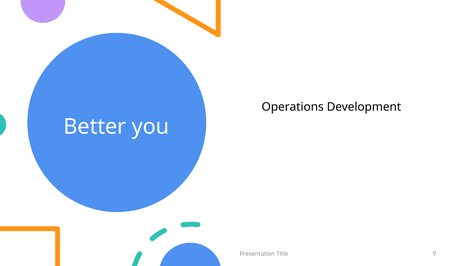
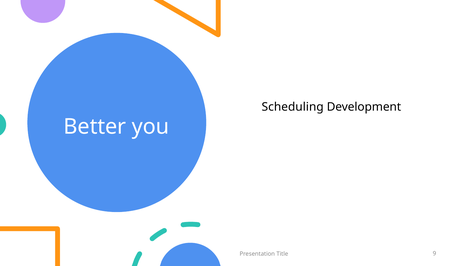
Operations: Operations -> Scheduling (293, 107)
